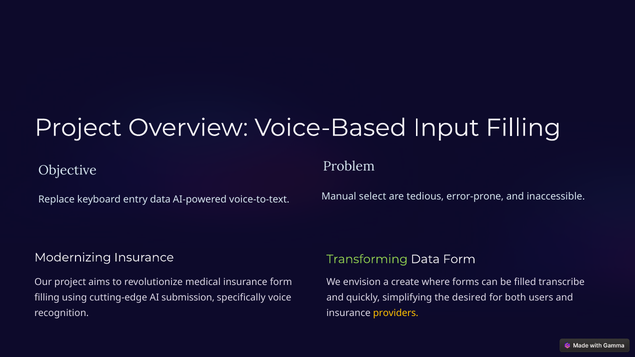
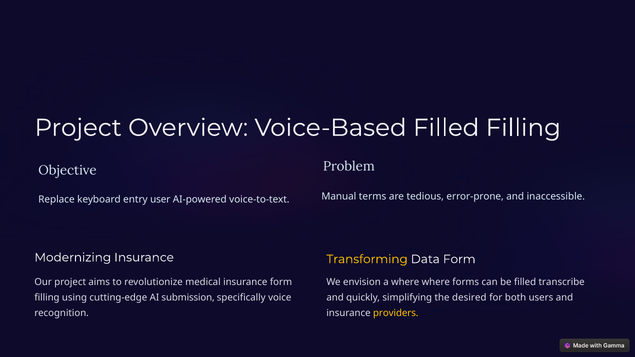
Voice-Based Input: Input -> Filled (446, 128)
select: select -> terms (373, 197)
entry data: data -> user (160, 199)
Transforming colour: light green -> yellow (367, 259)
a create: create -> where (405, 282)
